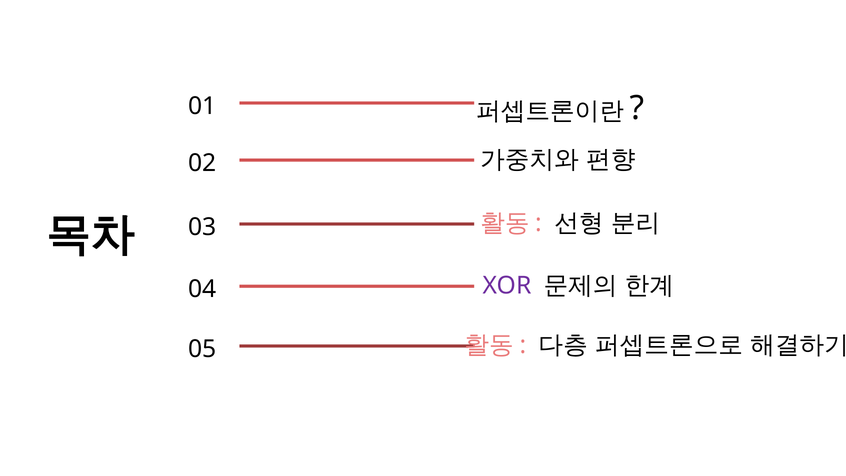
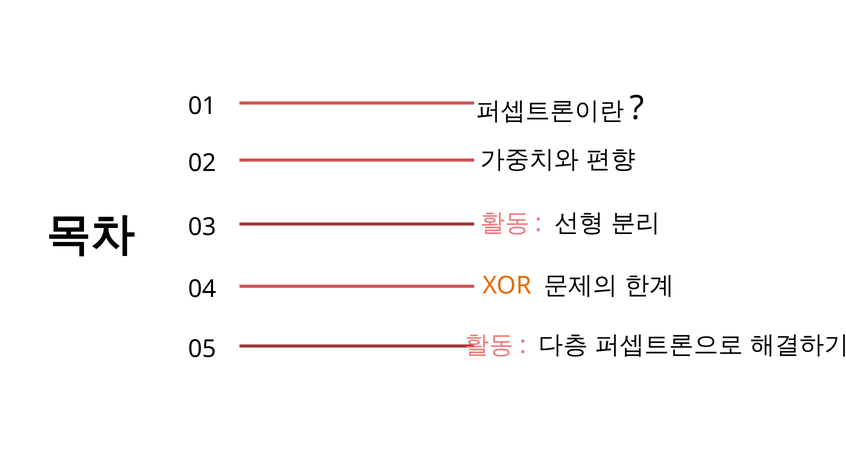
XOR colour: purple -> orange (507, 285)
